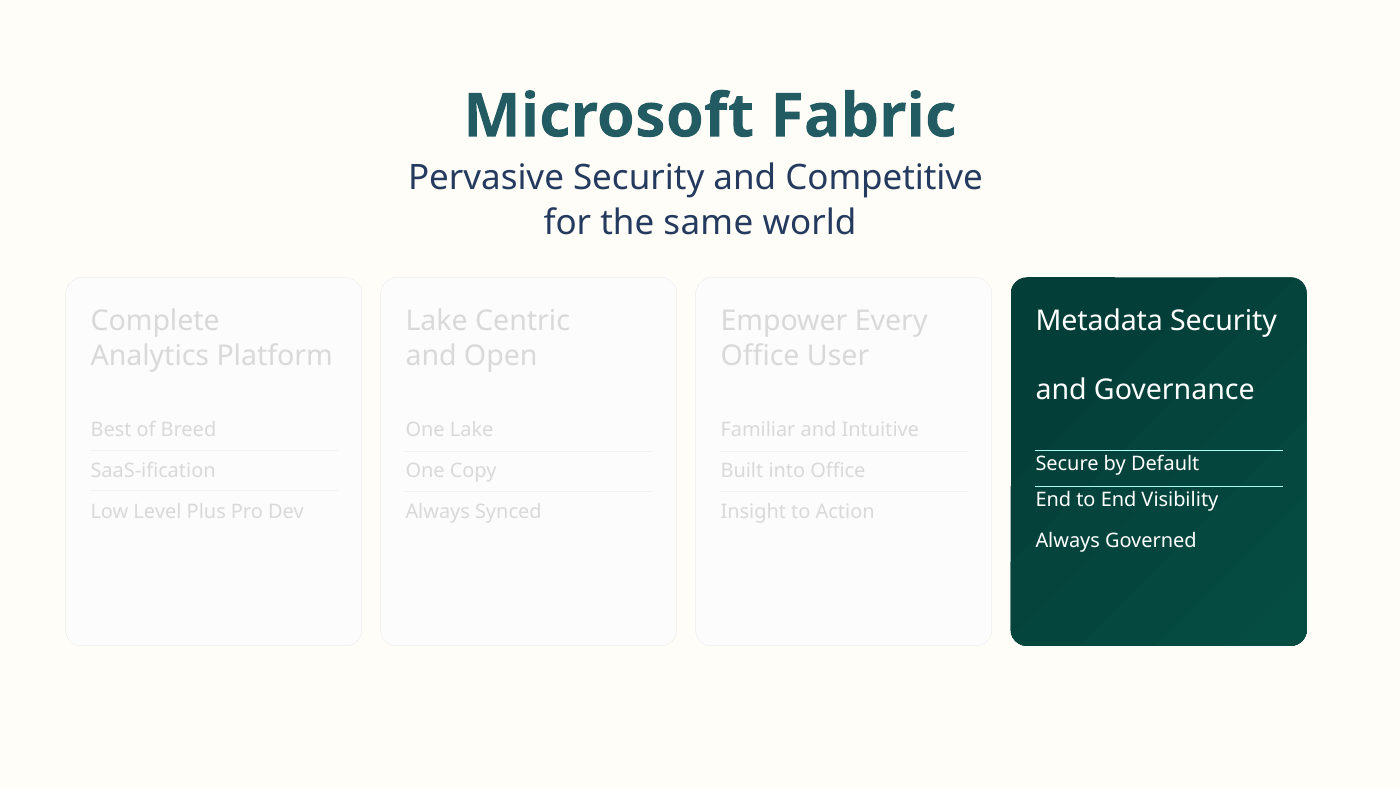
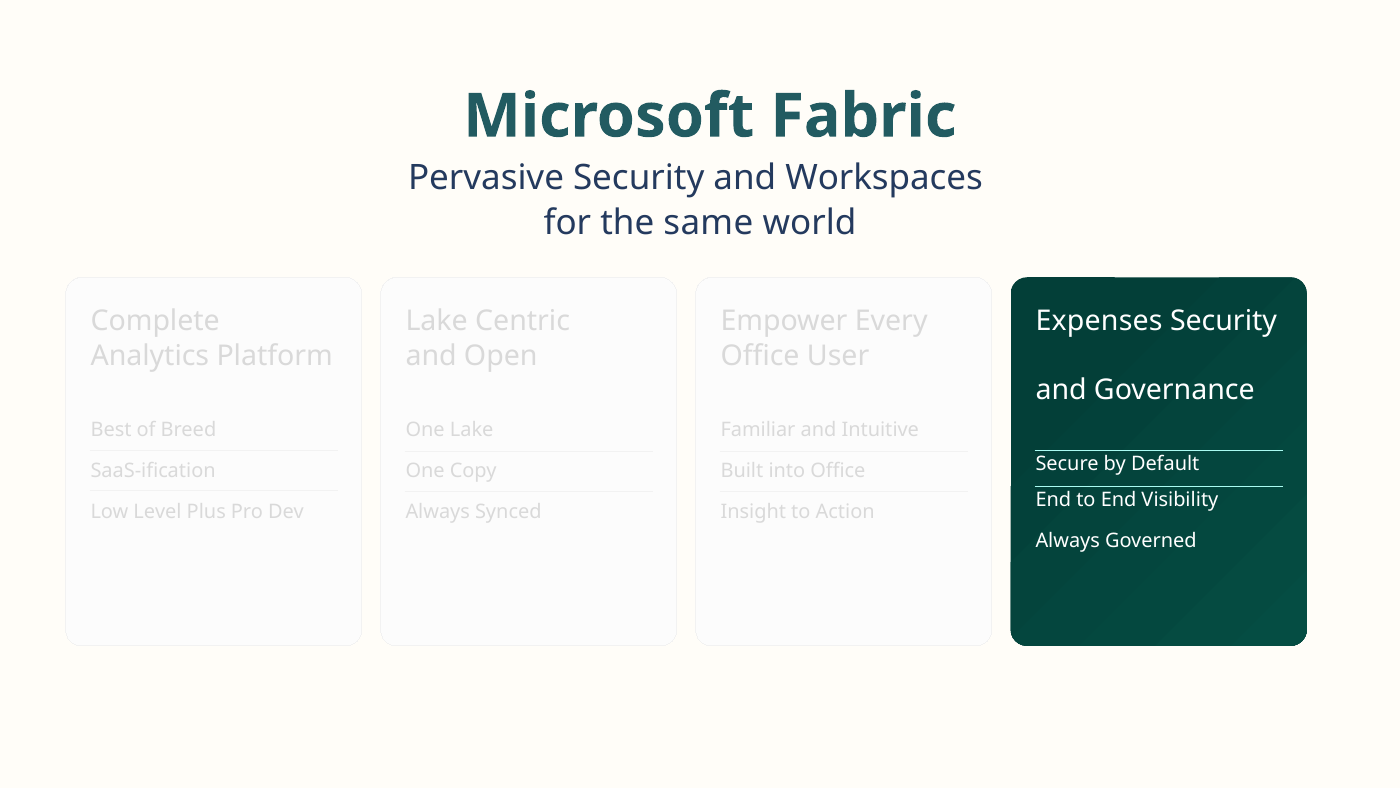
Competitive: Competitive -> Workspaces (884, 178)
Metadata: Metadata -> Expenses (1099, 321)
